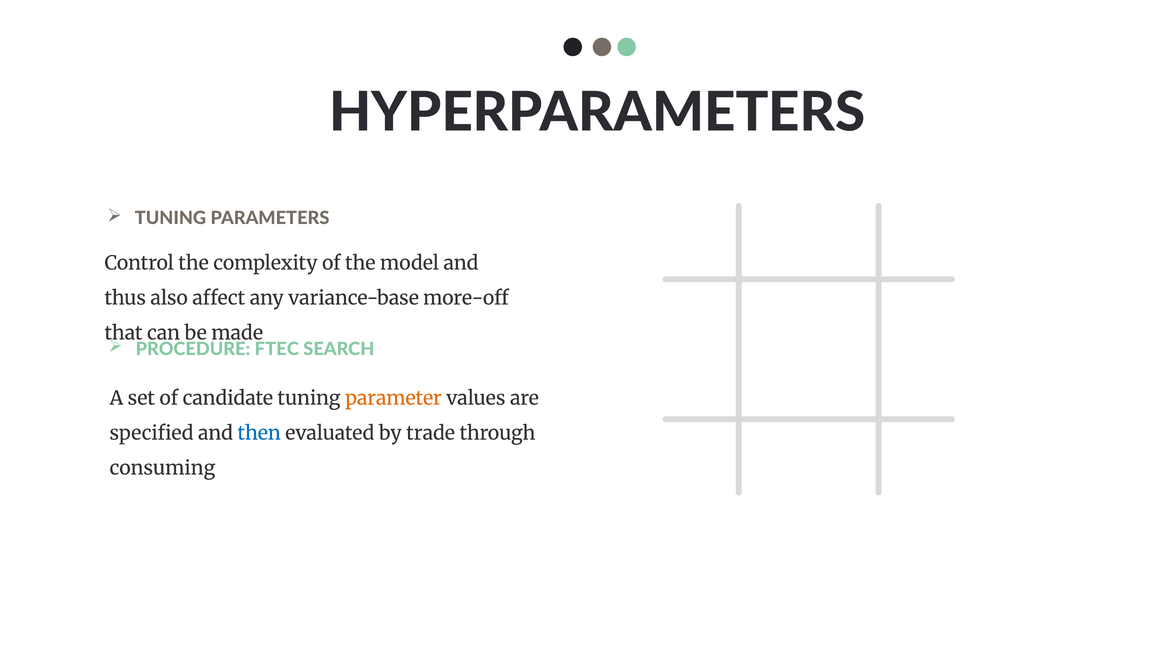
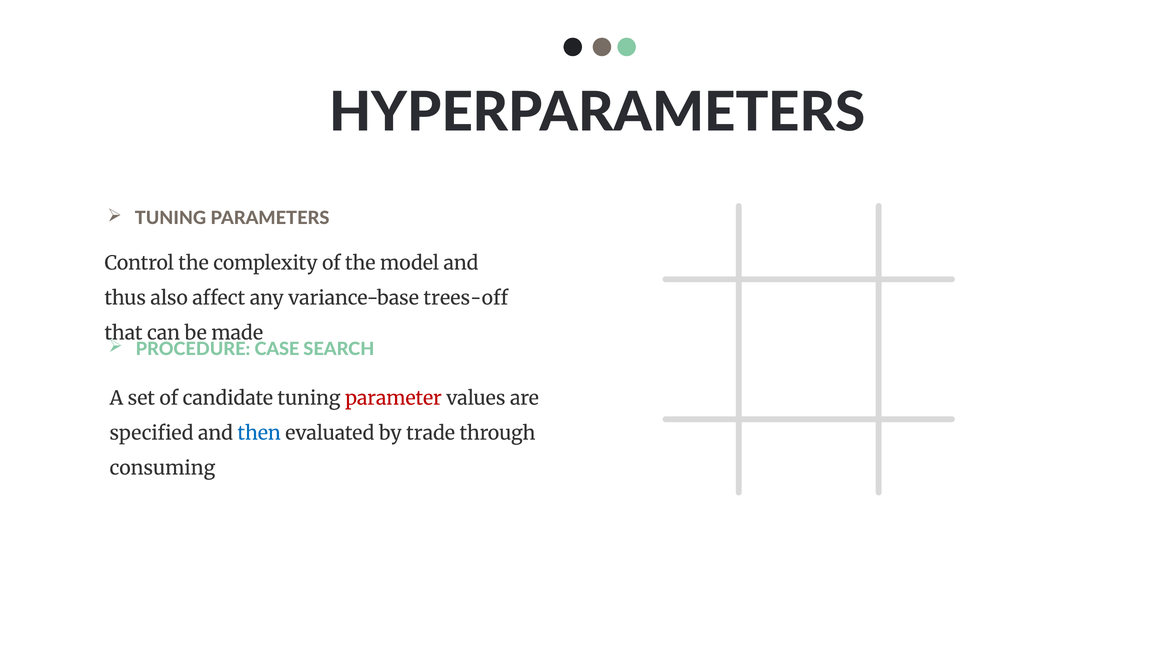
more-off: more-off -> trees-off (466, 298)
FTEC: FTEC -> CASE (277, 349)
parameter colour: orange -> red (393, 398)
